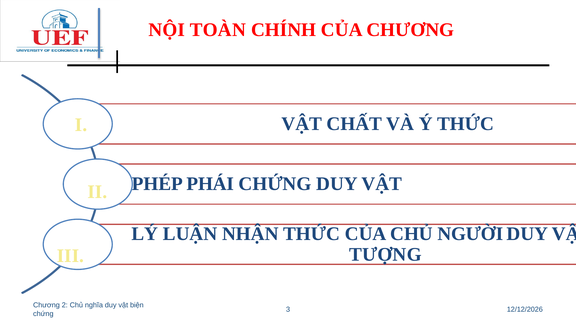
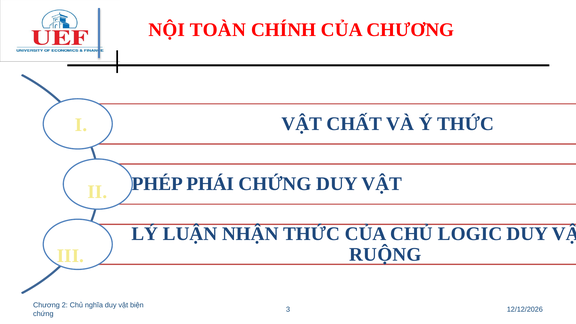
NGƯỜI: NGƯỜI -> LOGIC (470, 234)
TƯỢNG: TƯỢNG -> RUỘNG (385, 255)
